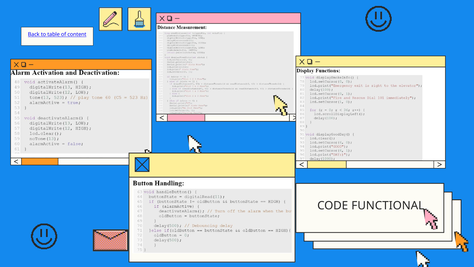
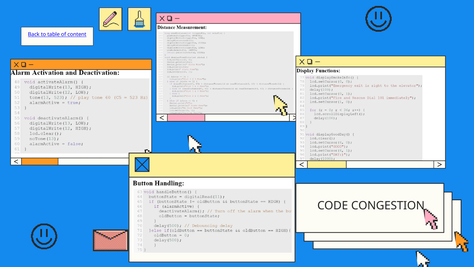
FUNCTIONAL: FUNCTIONAL -> CONGESTION (388, 205)
